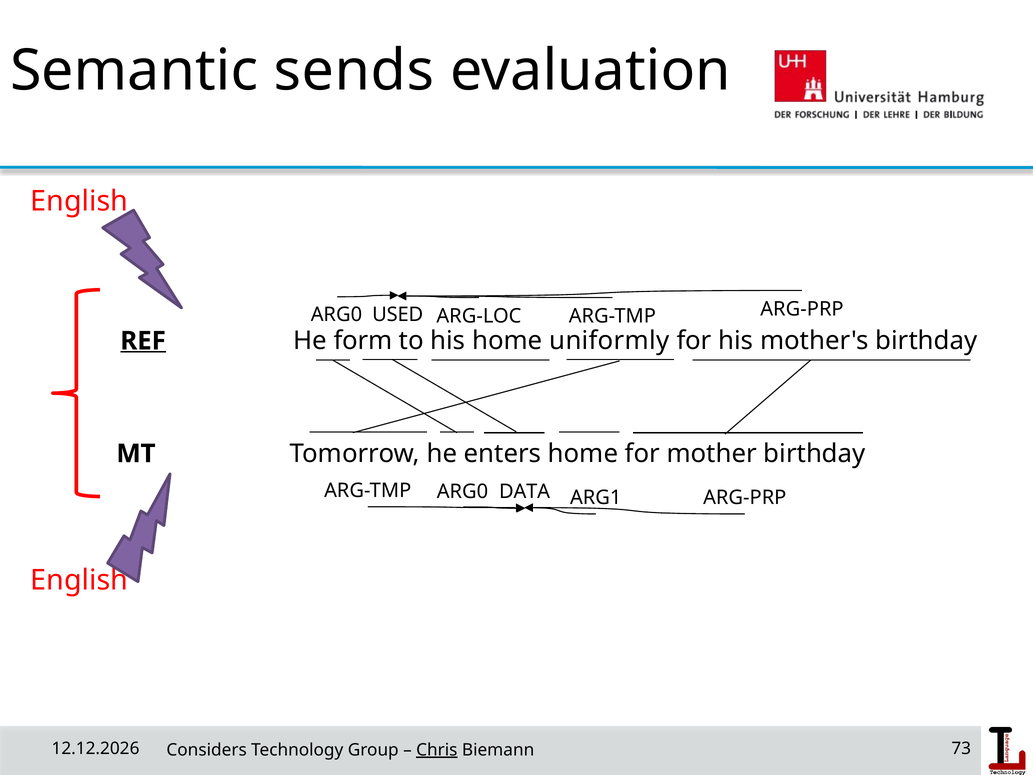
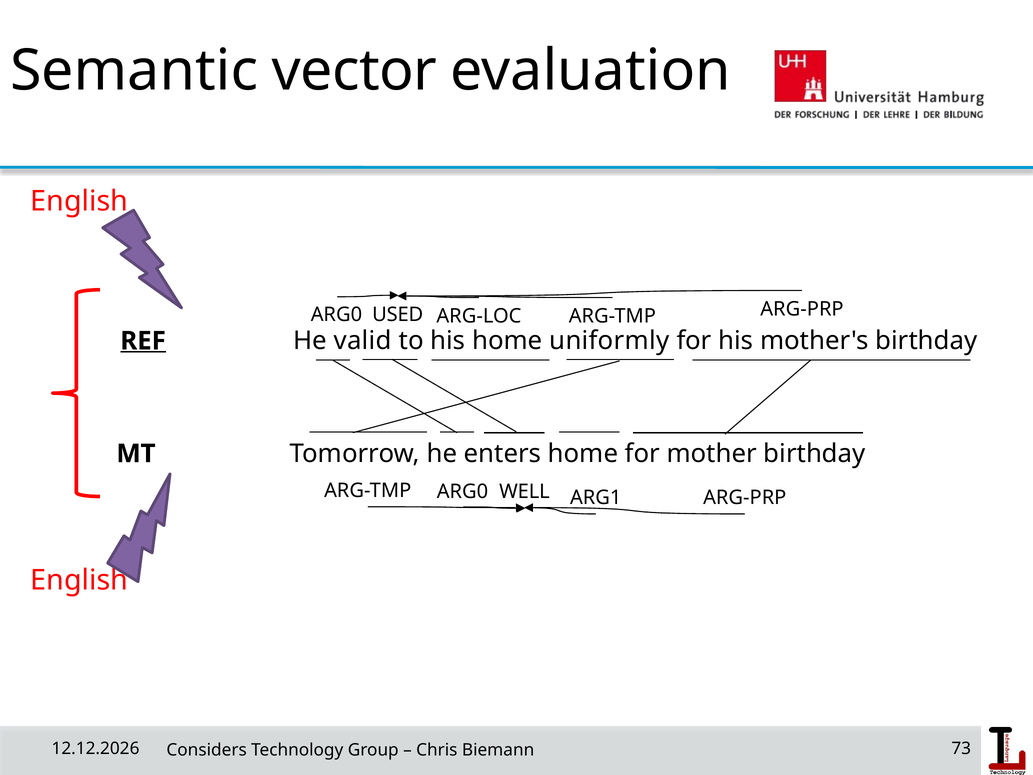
sends: sends -> vector (355, 71)
form: form -> valid (363, 341)
DATA: DATA -> WELL (524, 491)
Chris underline: present -> none (437, 750)
